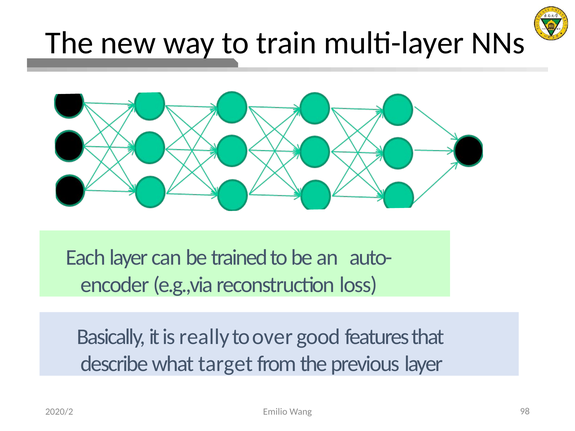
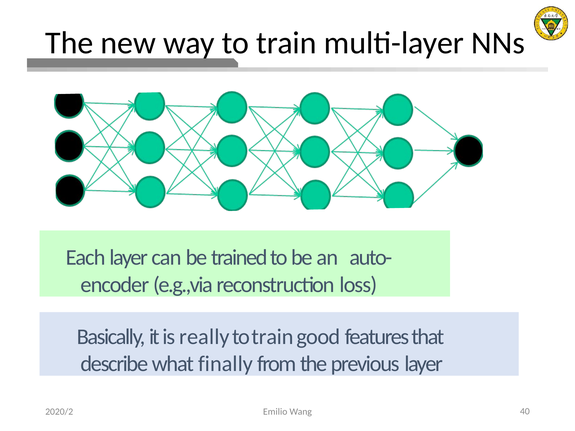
over: over -> train (273, 337)
target: target -> finally (226, 364)
98: 98 -> 40 (525, 412)
